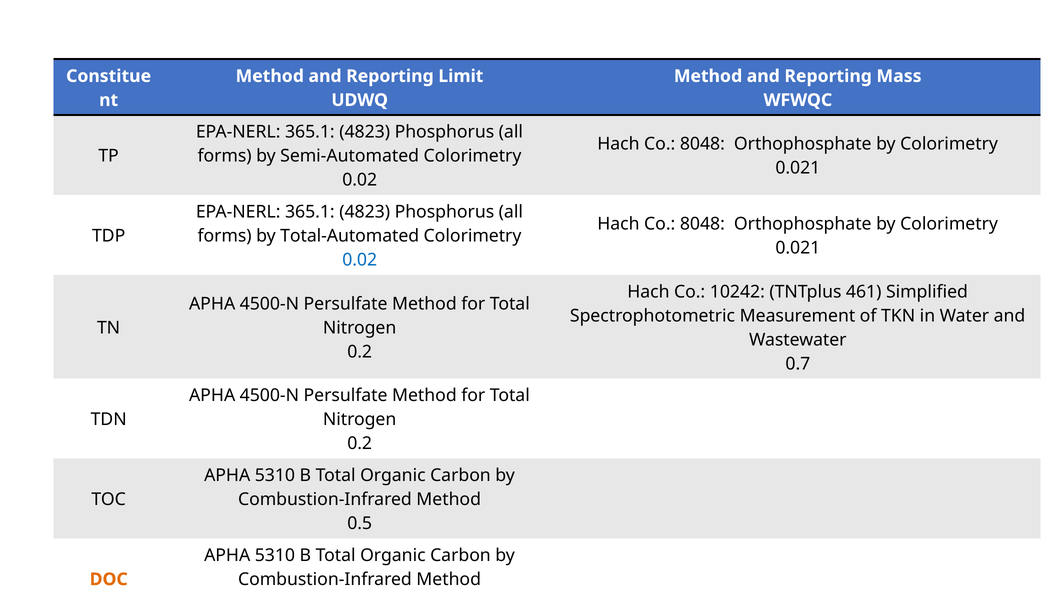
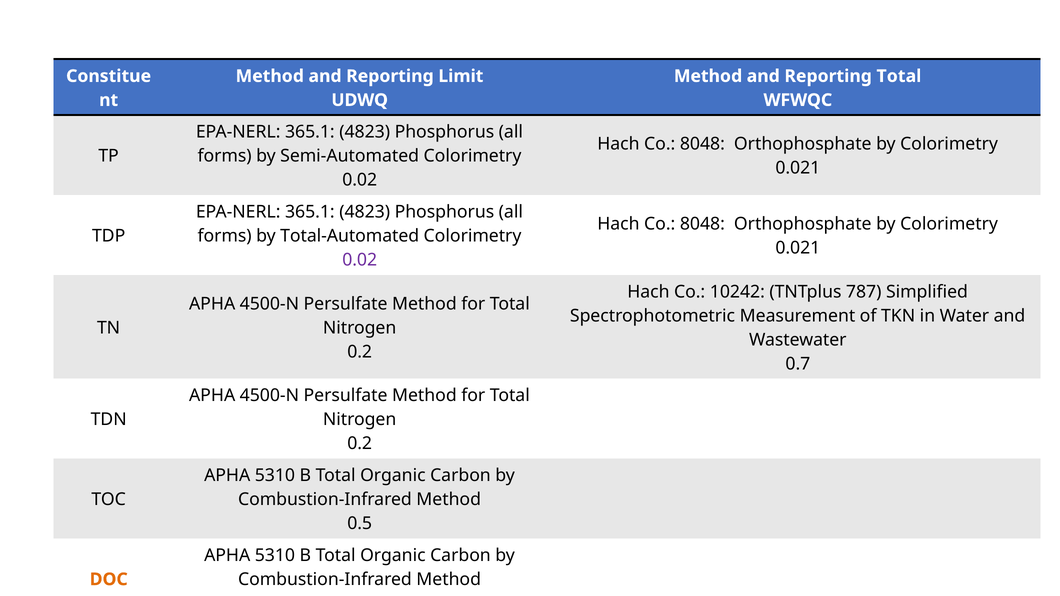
Reporting Mass: Mass -> Total (899, 76)
0.02 colour: blue -> purple (360, 260)
461: 461 -> 787 (864, 292)
